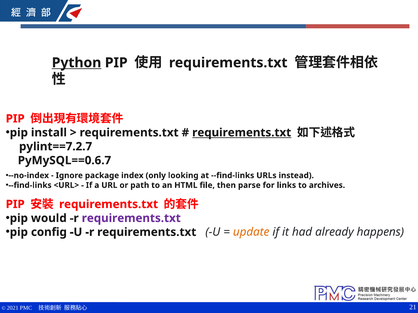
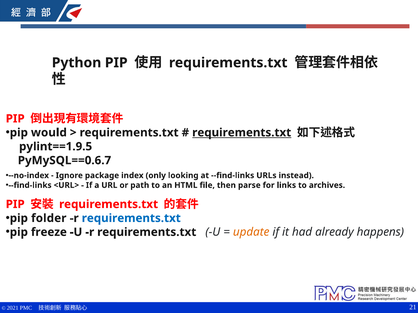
Python underline: present -> none (77, 63)
install: install -> would (49, 133)
pylint==7.2.7: pylint==7.2.7 -> pylint==1.9.5 (56, 147)
would: would -> folder (49, 219)
requirements.txt colour: purple -> blue (131, 219)
config: config -> freeze (49, 232)
